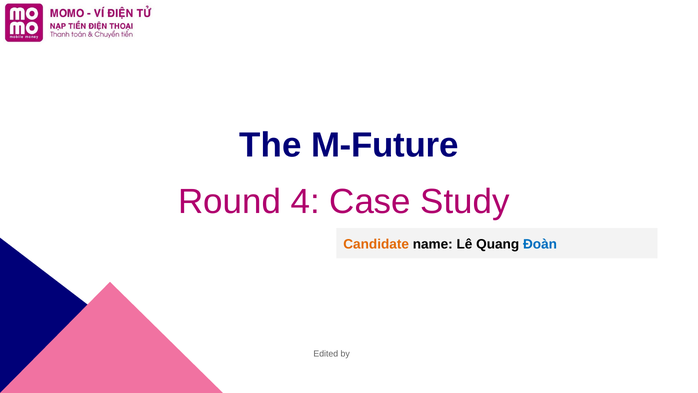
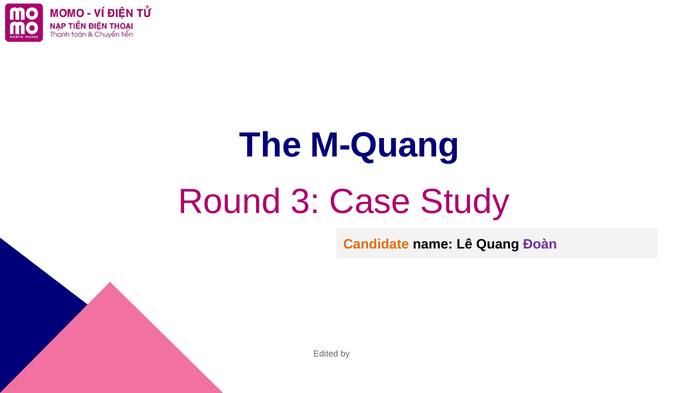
M-Future: M-Future -> M-Quang (385, 145)
4: 4 -> 3 (305, 202)
Đoàn colour: blue -> purple (540, 244)
